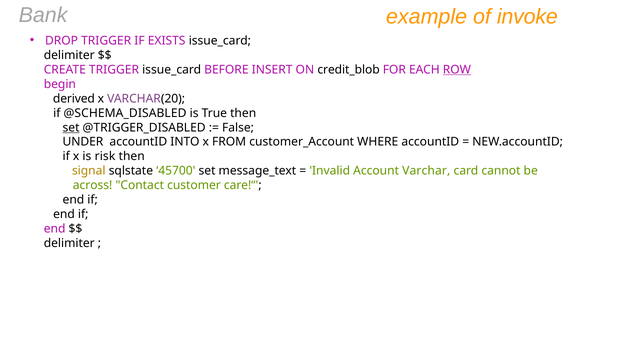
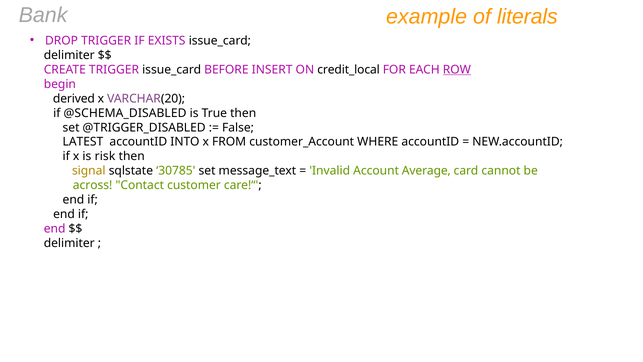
invoke: invoke -> literals (527, 17)
credit_blob: credit_blob -> credit_local (349, 70)
set underline: present -> none (71, 127)
UNDER: UNDER -> LATEST (83, 142)
45700: 45700 -> 30785 (176, 171)
Varchar: Varchar -> Average (426, 171)
